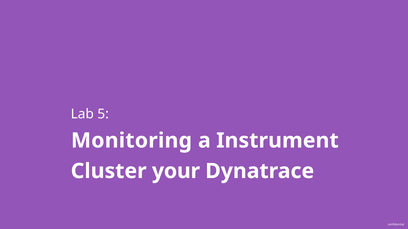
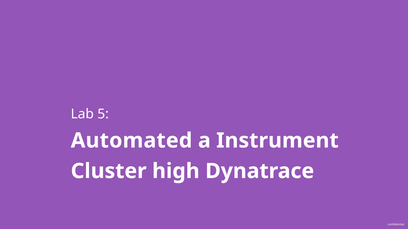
Monitoring: Monitoring -> Automated (131, 141)
your: your -> high (176, 171)
